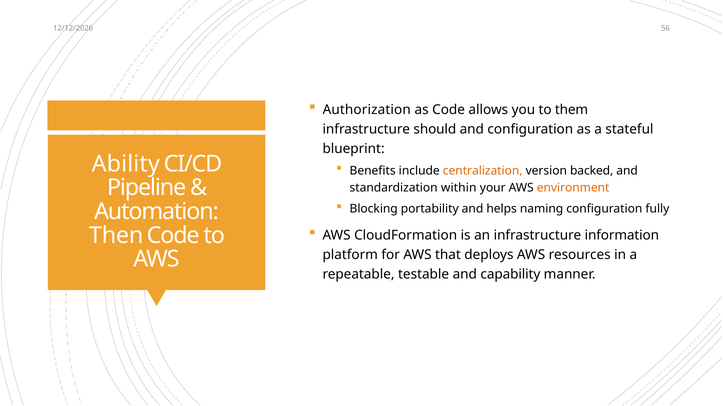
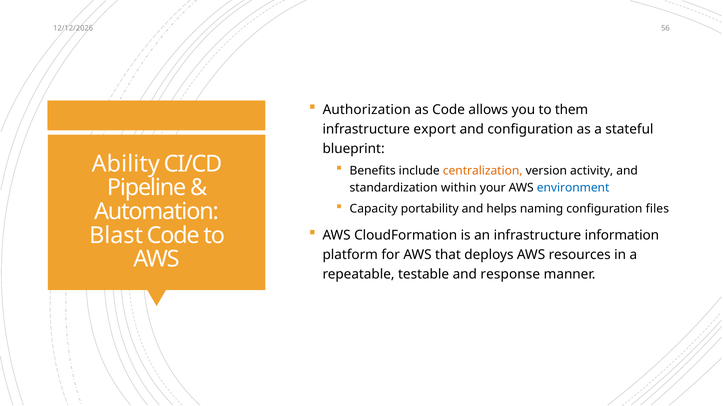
should: should -> export (435, 129)
backed: backed -> activity (592, 171)
environment colour: orange -> blue (573, 188)
Blocking: Blocking -> Capacity (374, 209)
fully: fully -> files (657, 209)
Then: Then -> Blast (116, 236)
capability: capability -> response (510, 275)
